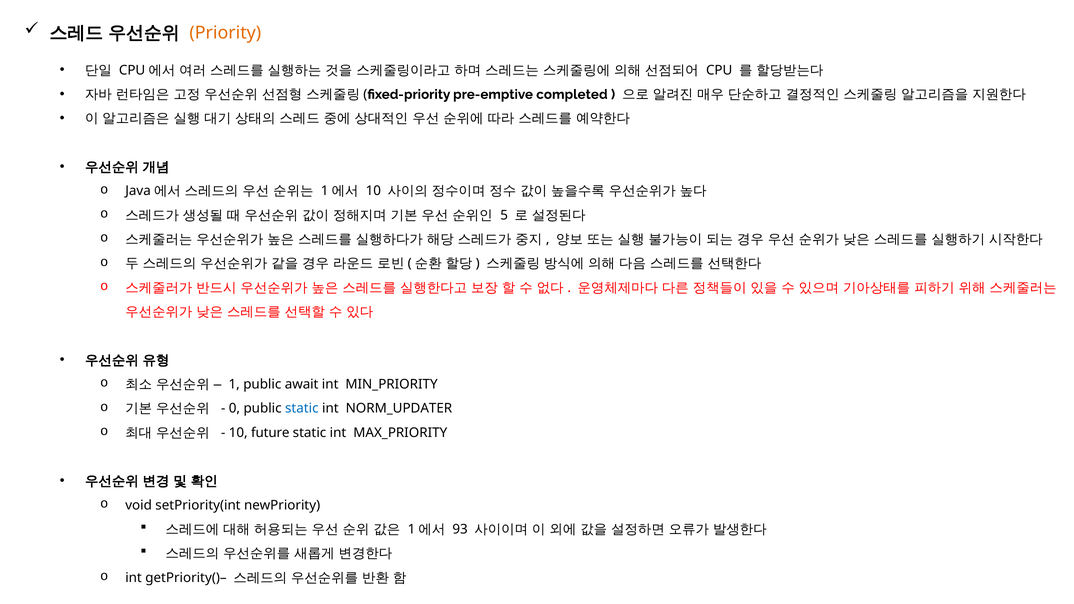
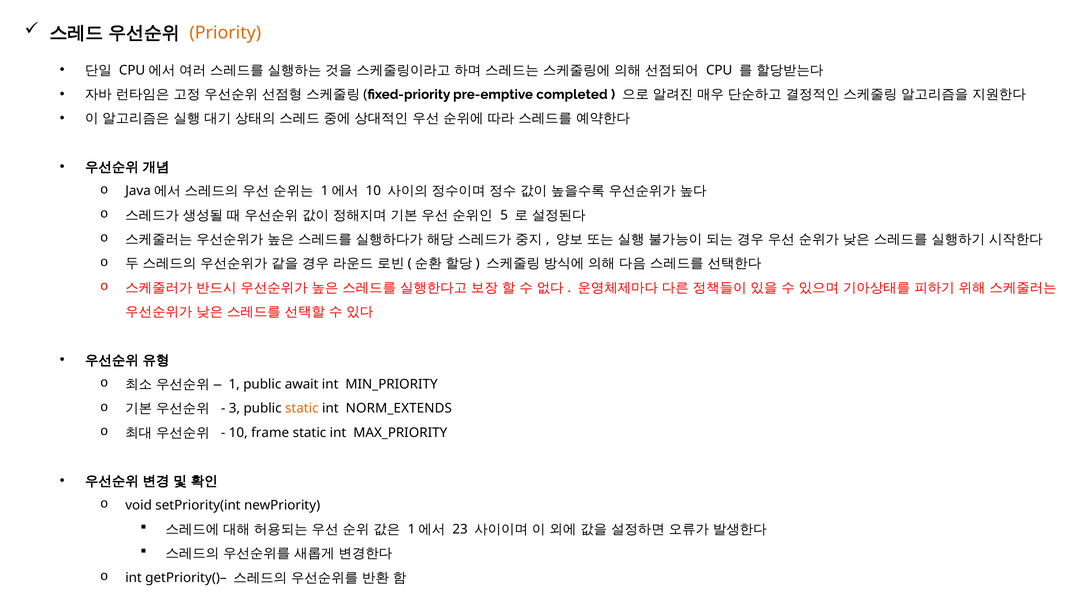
0: 0 -> 3 (234, 409)
static colour: blue -> orange (302, 409)
NORM_UPDATER: NORM_UPDATER -> NORM_EXTENDS (399, 409)
future: future -> frame (270, 433)
93: 93 -> 23 (460, 529)
